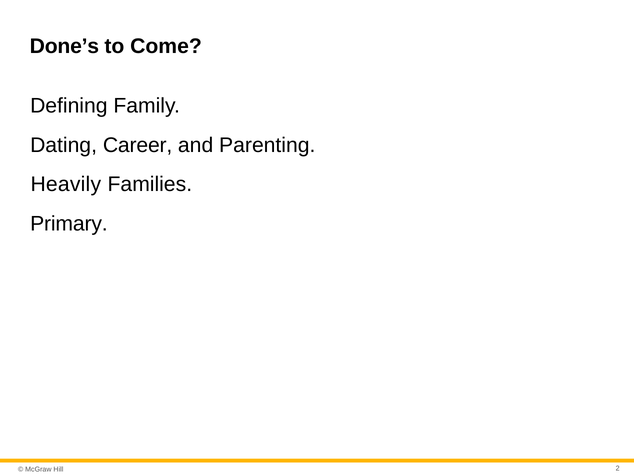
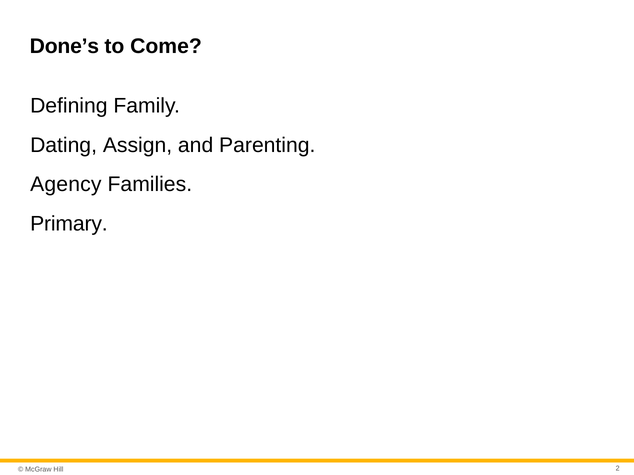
Career: Career -> Assign (138, 145)
Heavily: Heavily -> Agency (66, 185)
